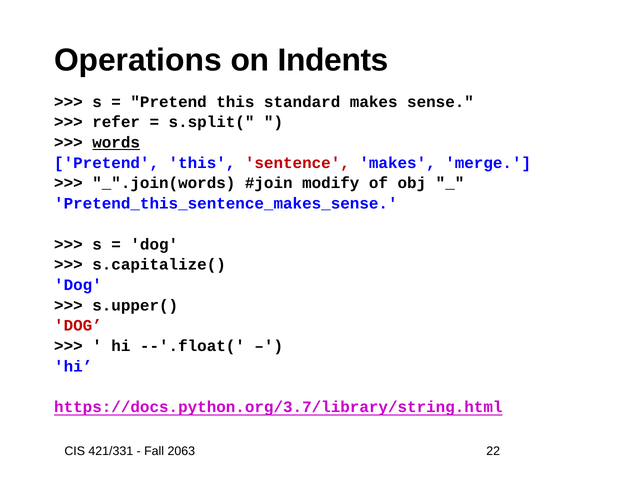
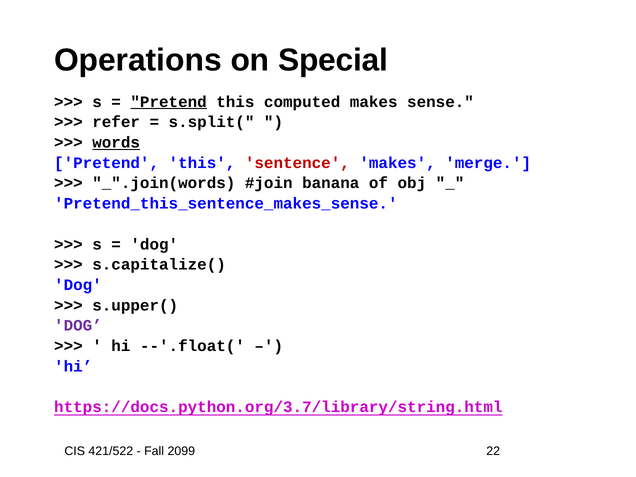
Indents: Indents -> Special (333, 60)
Pretend underline: none -> present (169, 102)
standard: standard -> computed (302, 102)
modify: modify -> banana (331, 183)
DOG colour: red -> purple (78, 326)
421/331: 421/331 -> 421/522 (111, 451)
2063: 2063 -> 2099 (181, 451)
